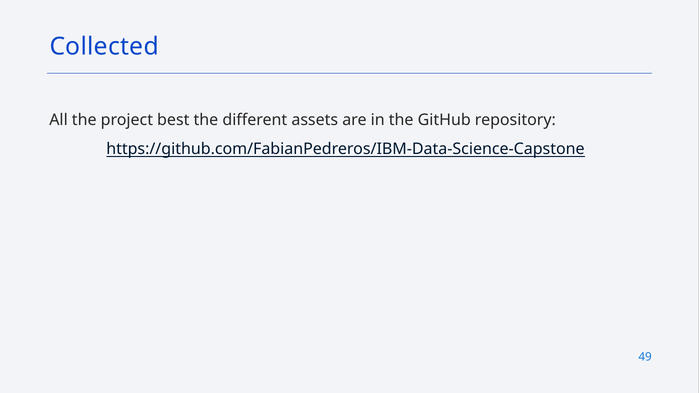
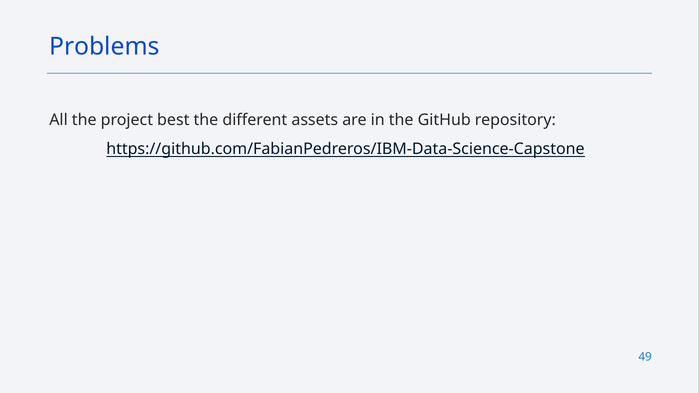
Collected: Collected -> Problems (104, 47)
